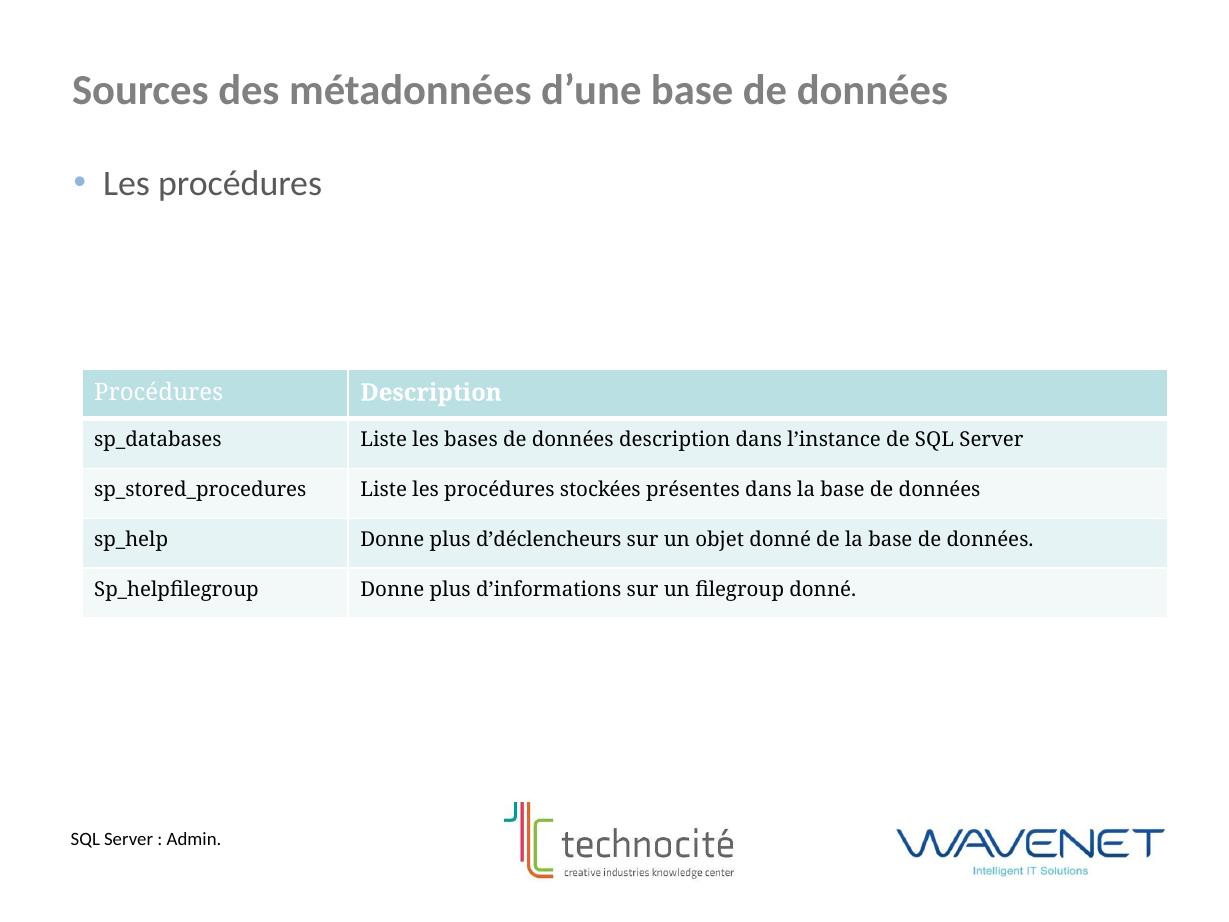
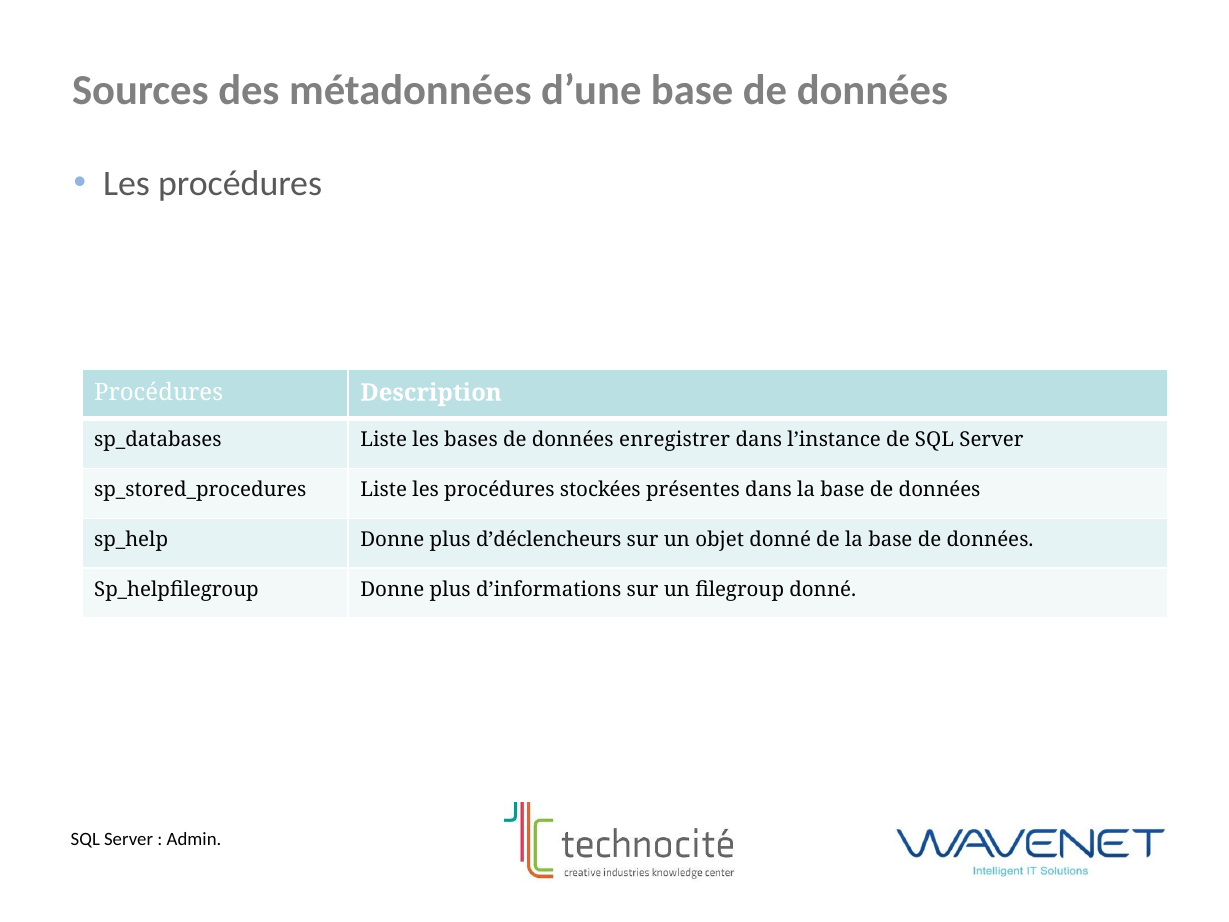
données description: description -> enregistrer (675, 440)
